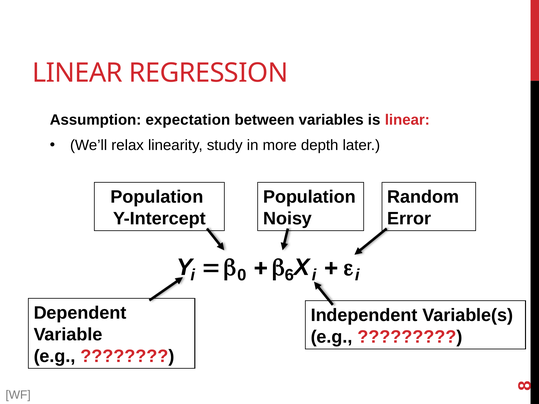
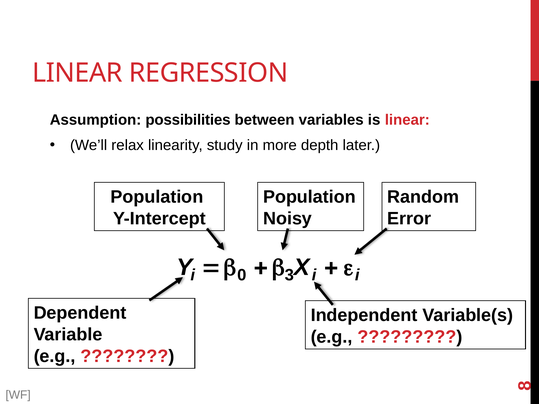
expectation: expectation -> possibilities (188, 120)
6: 6 -> 3 (289, 275)
